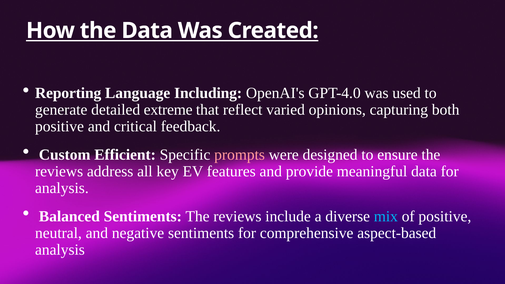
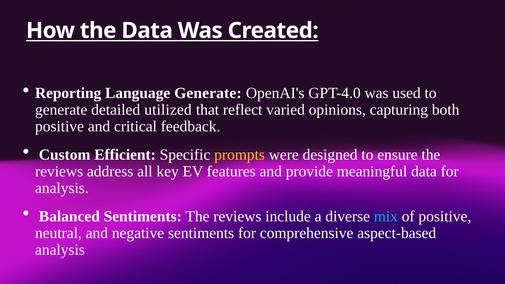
Language Including: Including -> Generate (208, 93)
extreme: extreme -> utilized (168, 110)
prompts colour: pink -> yellow (240, 155)
